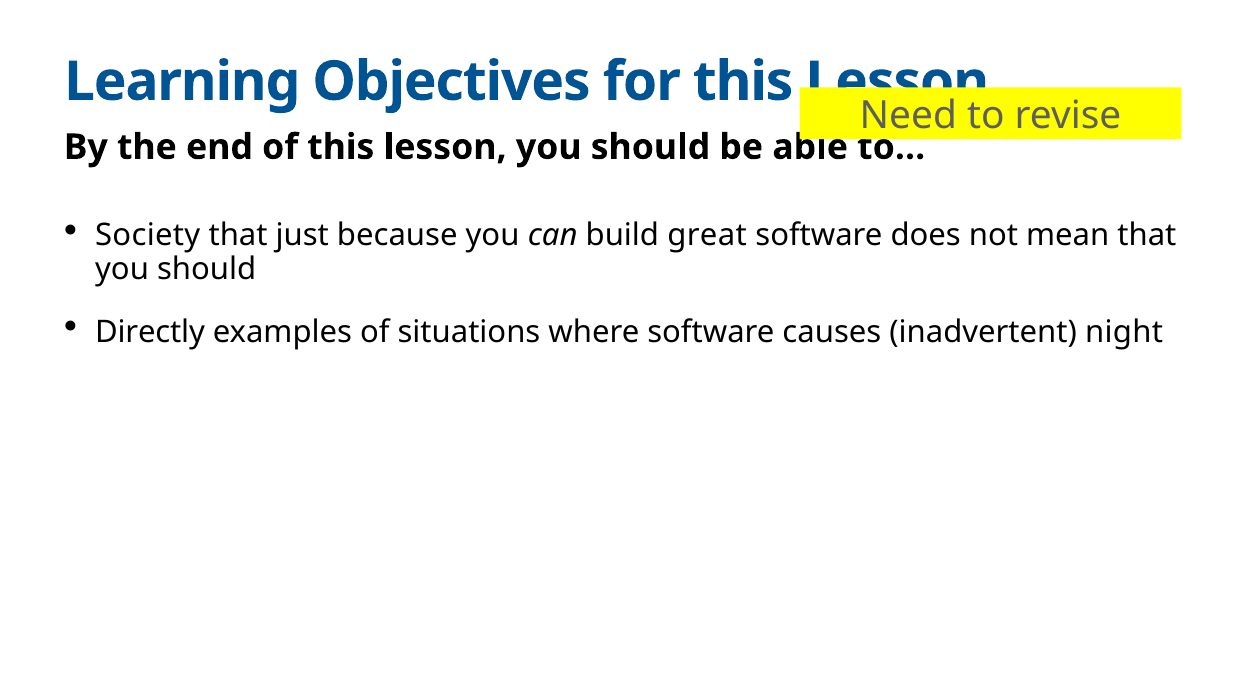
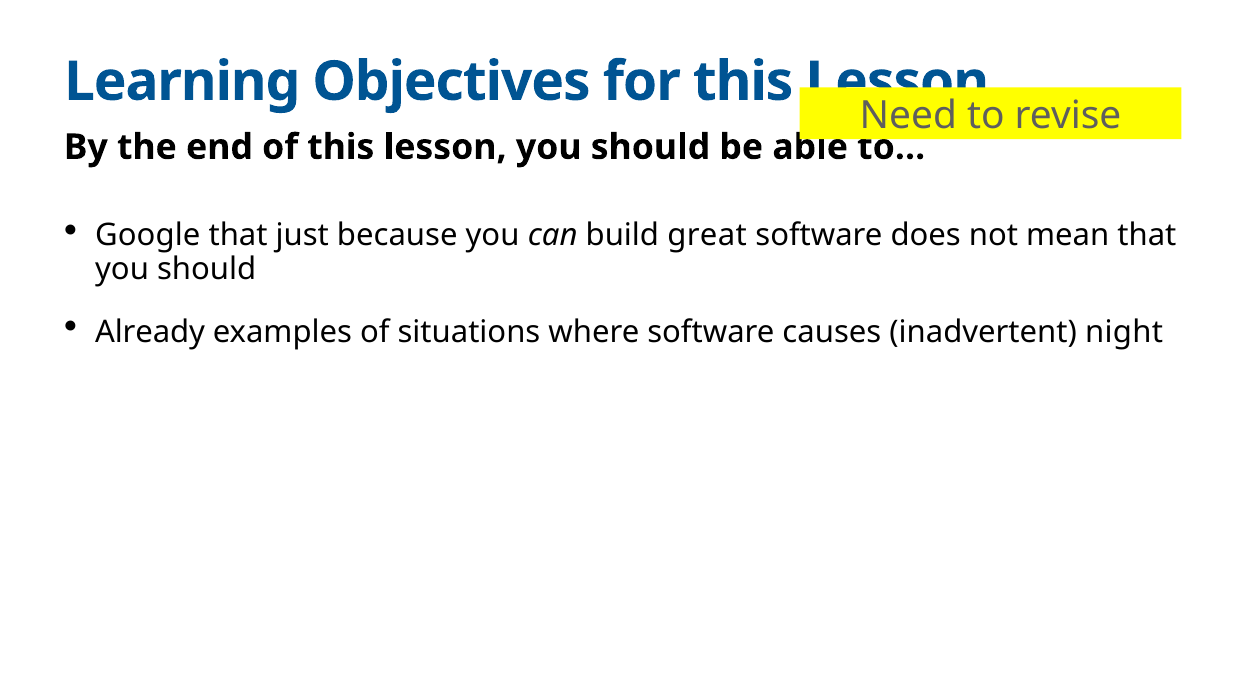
Society: Society -> Google (148, 236)
Directly: Directly -> Already (150, 332)
